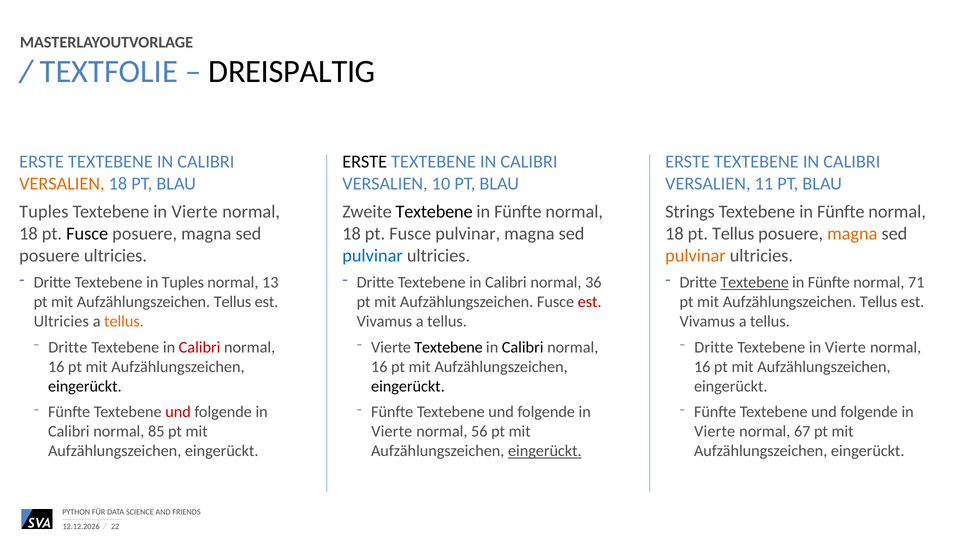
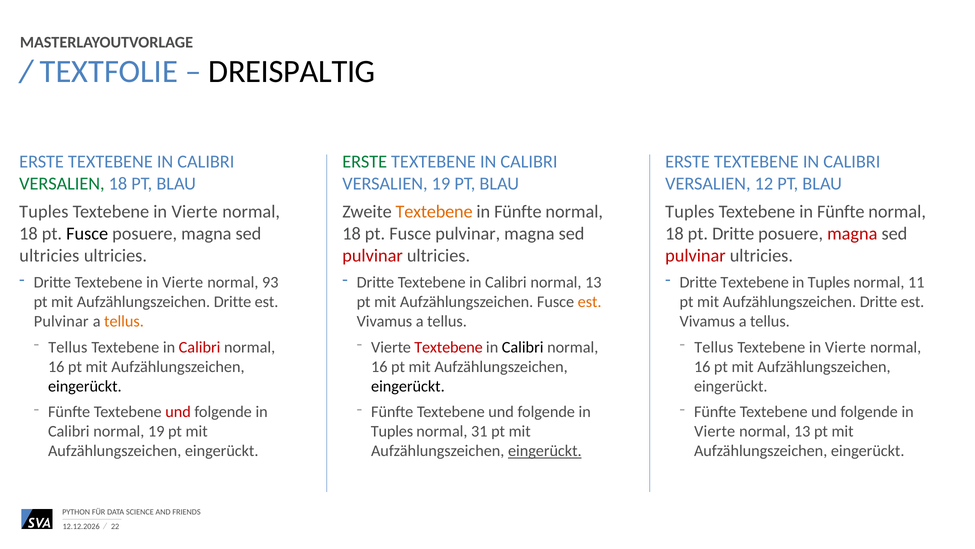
ERSTE colour: black -> green (365, 162)
VERSALIEN colour: orange -> green (62, 184)
VERSALIEN 10: 10 -> 19 (441, 184)
11: 11 -> 12 (764, 184)
Textebene colour: black -> orange (434, 212)
Strings: Strings -> Tuples (690, 212)
pt Tellus: Tellus -> Dritte (733, 234)
magna colour: orange -> red (852, 234)
posuere: posuere -> ultricies (49, 256)
pulvinar colour: blue -> red (373, 256)
pulvinar colour: orange -> red (695, 256)
Dritte Textebene in Tuples: Tuples -> Vierte (183, 282)
13: 13 -> 93 (270, 282)
Calibri normal 36: 36 -> 13 (593, 282)
Textebene underline: present -> none (755, 282)
Fünfte: Fünfte -> Tuples (829, 282)
71: 71 -> 11 (916, 282)
Tellus: Tellus -> Dritte (233, 302)
est colour: red -> orange (590, 302)
Tellus: Tellus -> Dritte (879, 302)
Ultricies: Ultricies -> Pulvinar (61, 321)
Dritte: Dritte -> Tellus (68, 347)
Textebene colour: black -> red (449, 347)
Dritte: Dritte -> Tellus (714, 347)
normal 85: 85 -> 19 (156, 431)
Vierte: Vierte -> Tuples (392, 431)
56: 56 -> 31 (479, 431)
67: 67 -> 13 (802, 431)
